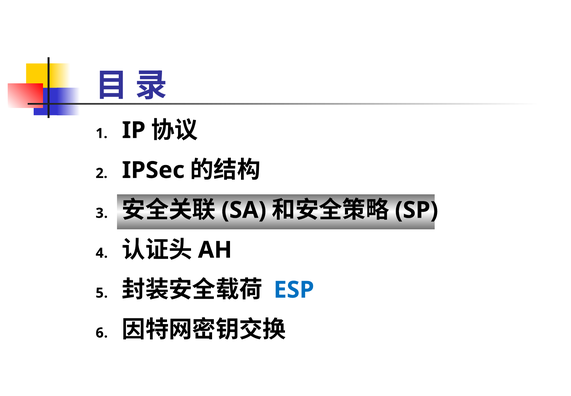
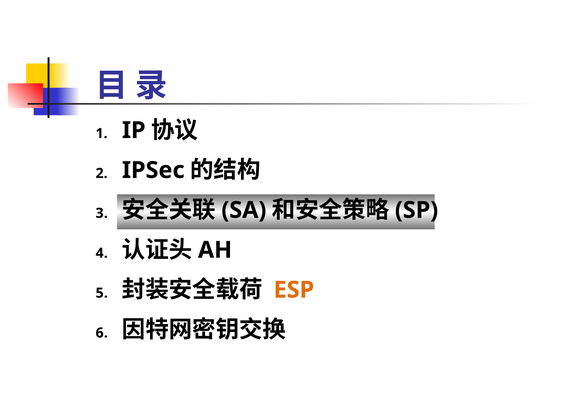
ESP colour: blue -> orange (294, 289)
